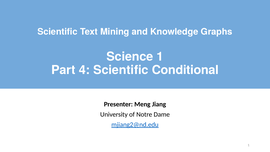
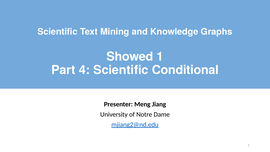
Science: Science -> Showed (130, 57)
